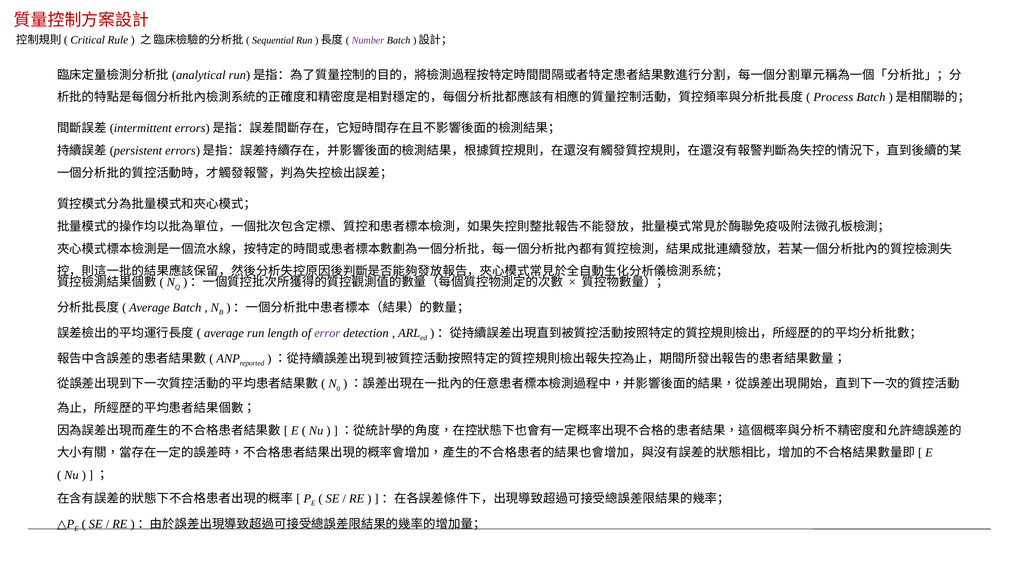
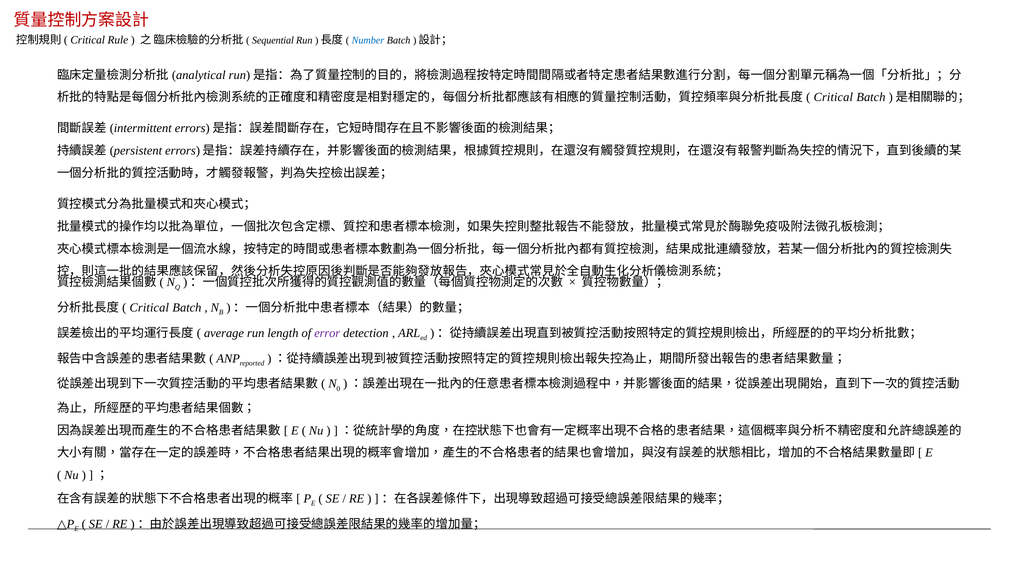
Number colour: purple -> blue (368, 40)
Process: Process -> Critical (833, 97)
Average: Average -> Critical (149, 308)
